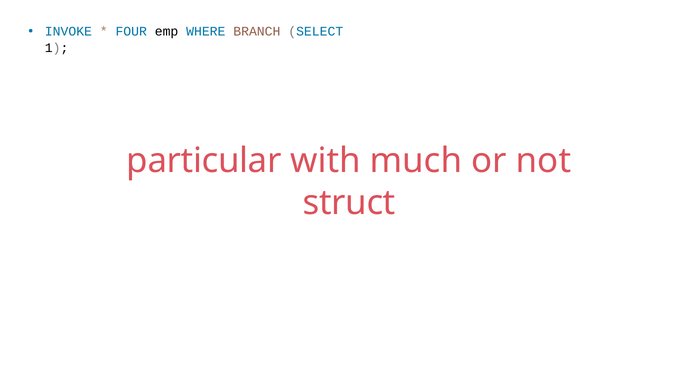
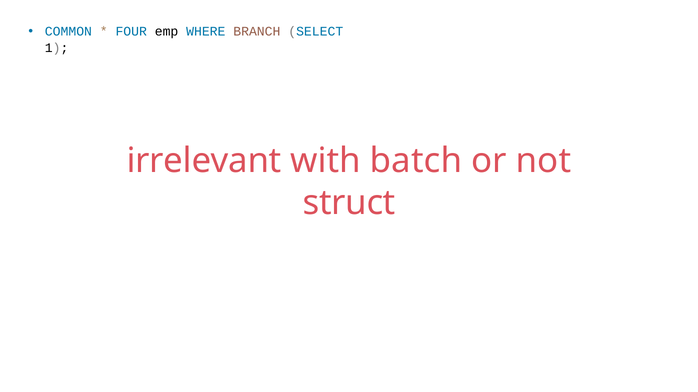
INVOKE: INVOKE -> COMMON (68, 31)
particular: particular -> irrelevant (204, 161)
much: much -> batch (416, 161)
